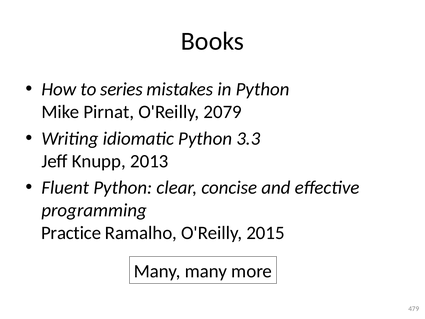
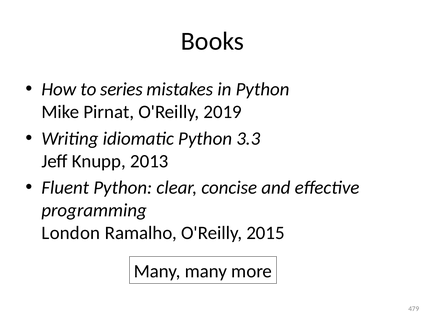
2079: 2079 -> 2019 (223, 112)
Practice: Practice -> London (71, 233)
